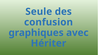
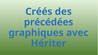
Seule: Seule -> Créés (39, 12)
confusion: confusion -> précédées (49, 22)
